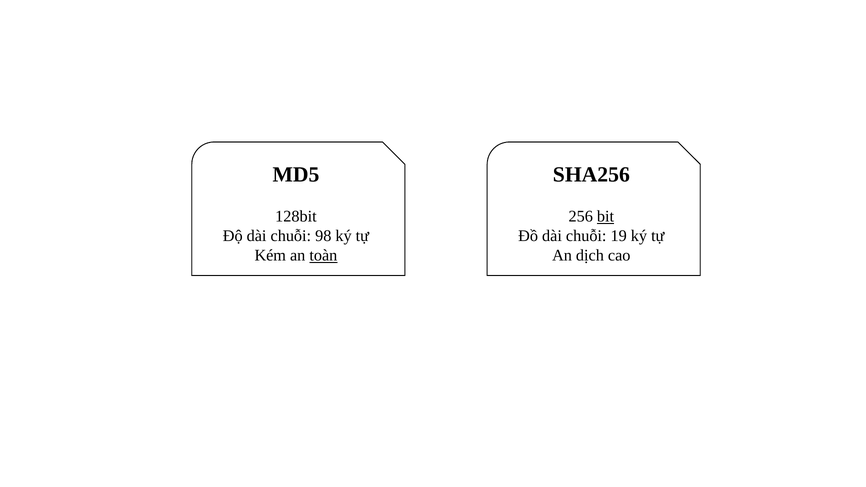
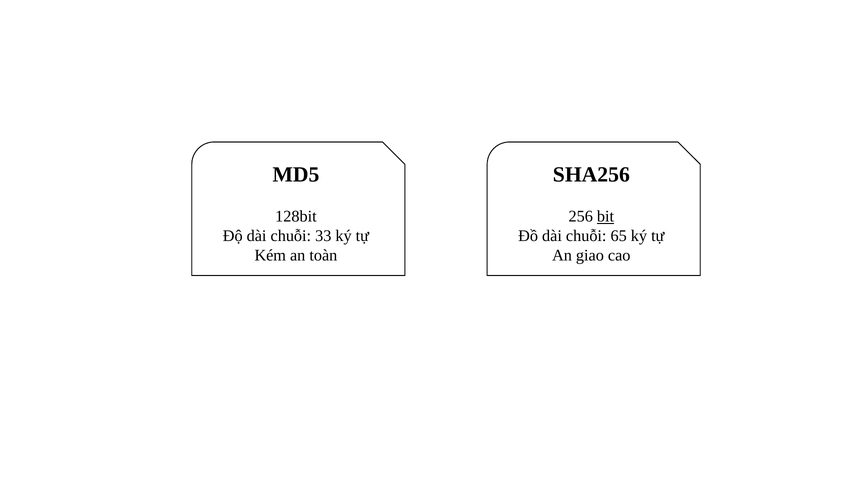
98: 98 -> 33 (323, 236)
19: 19 -> 65 (619, 236)
toàn underline: present -> none (323, 255)
dịch: dịch -> giao (590, 255)
